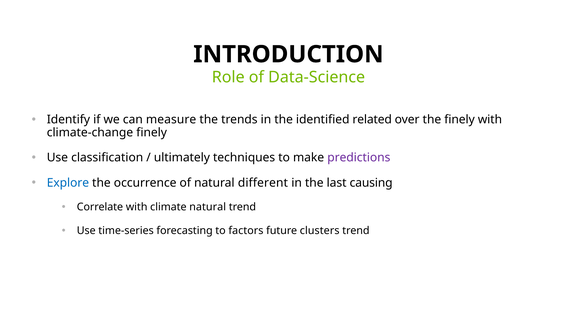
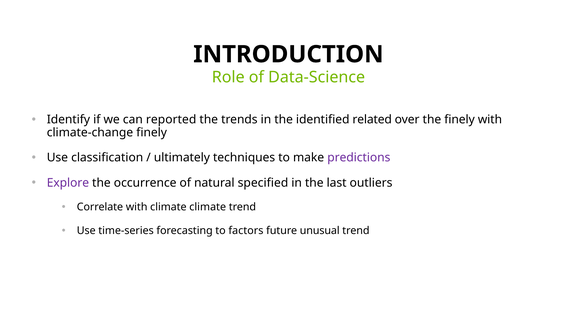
measure: measure -> reported (171, 119)
Explore colour: blue -> purple (68, 182)
different: different -> specified (263, 182)
causing: causing -> outliers (371, 182)
climate natural: natural -> climate (208, 207)
clusters: clusters -> unusual (320, 230)
